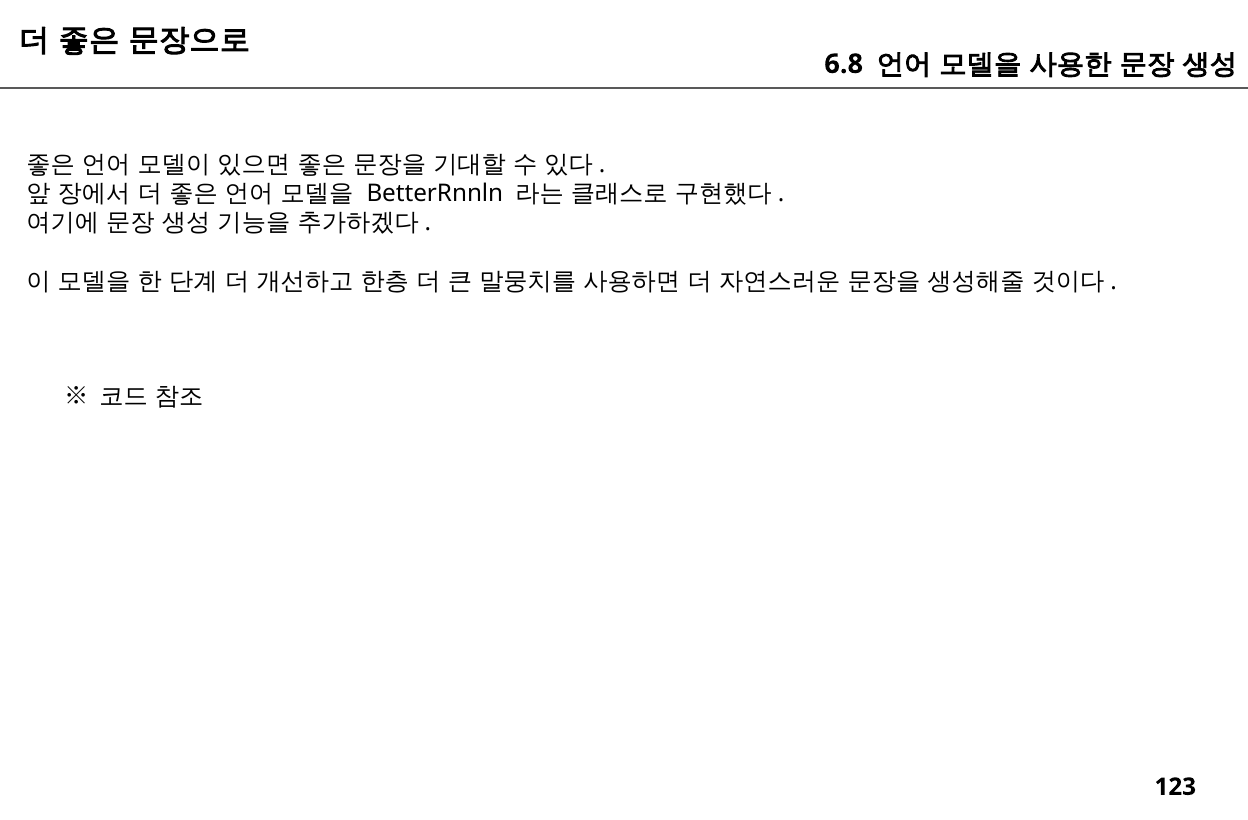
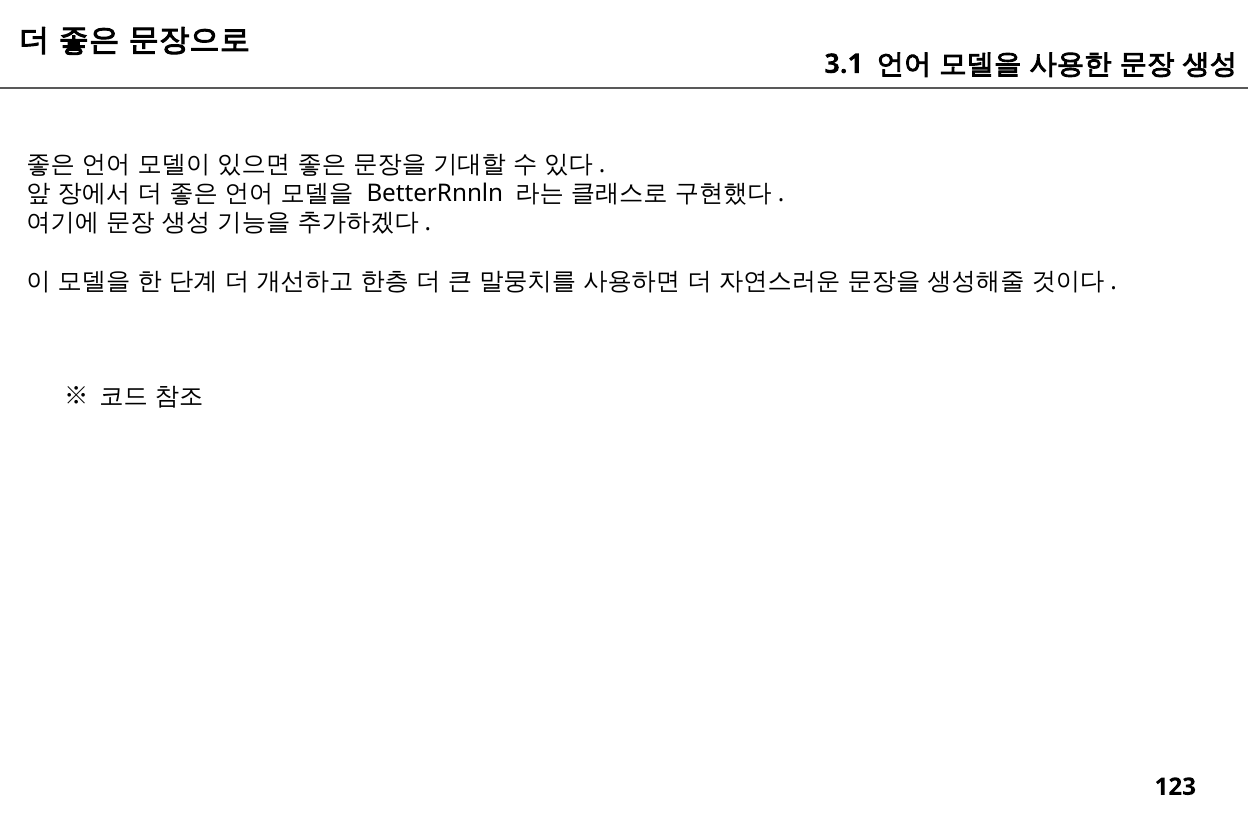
6.8: 6.8 -> 3.1 (844, 64)
